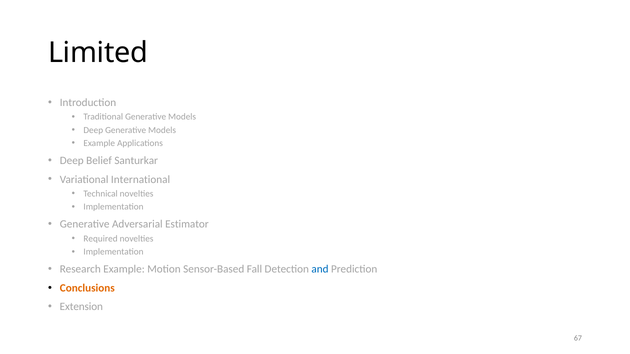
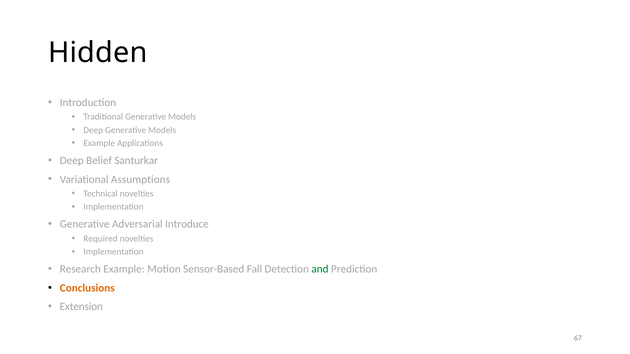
Limited: Limited -> Hidden (98, 53)
International: International -> Assumptions (141, 180)
Estimator: Estimator -> Introduce (187, 225)
and colour: blue -> green (320, 270)
